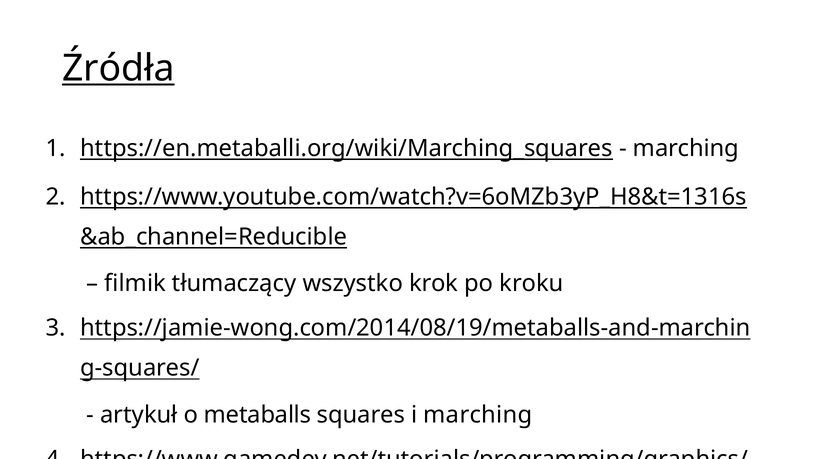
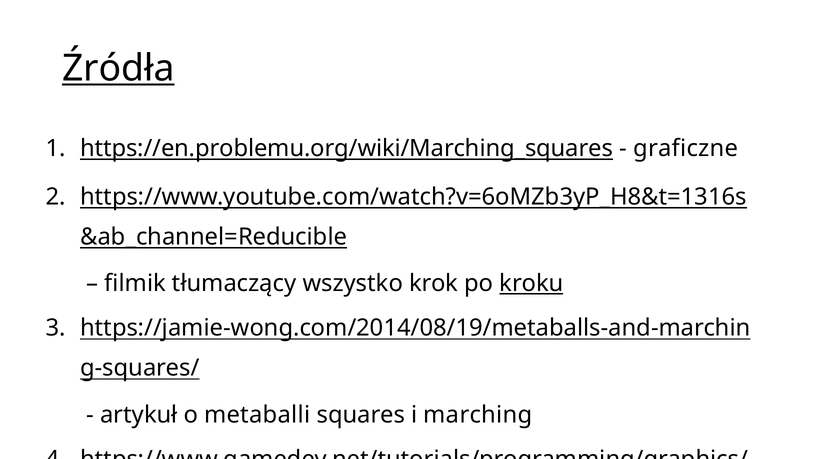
https://en.metaballi.org/wiki/Marching_squares: https://en.metaballi.org/wiki/Marching_squares -> https://en.problemu.org/wiki/Marching_squares (347, 148)
marching: marching -> graficzne (686, 148)
kroku underline: none -> present (531, 283)
o metaballs: metaballs -> metaballi (257, 415)
